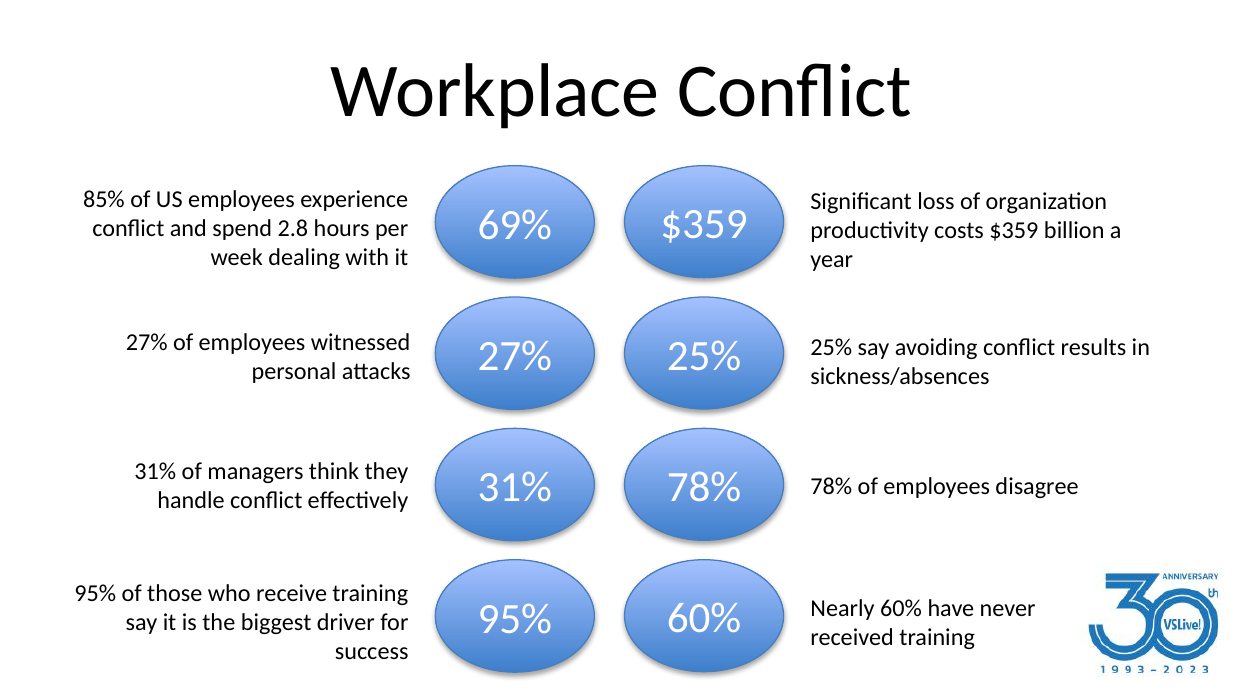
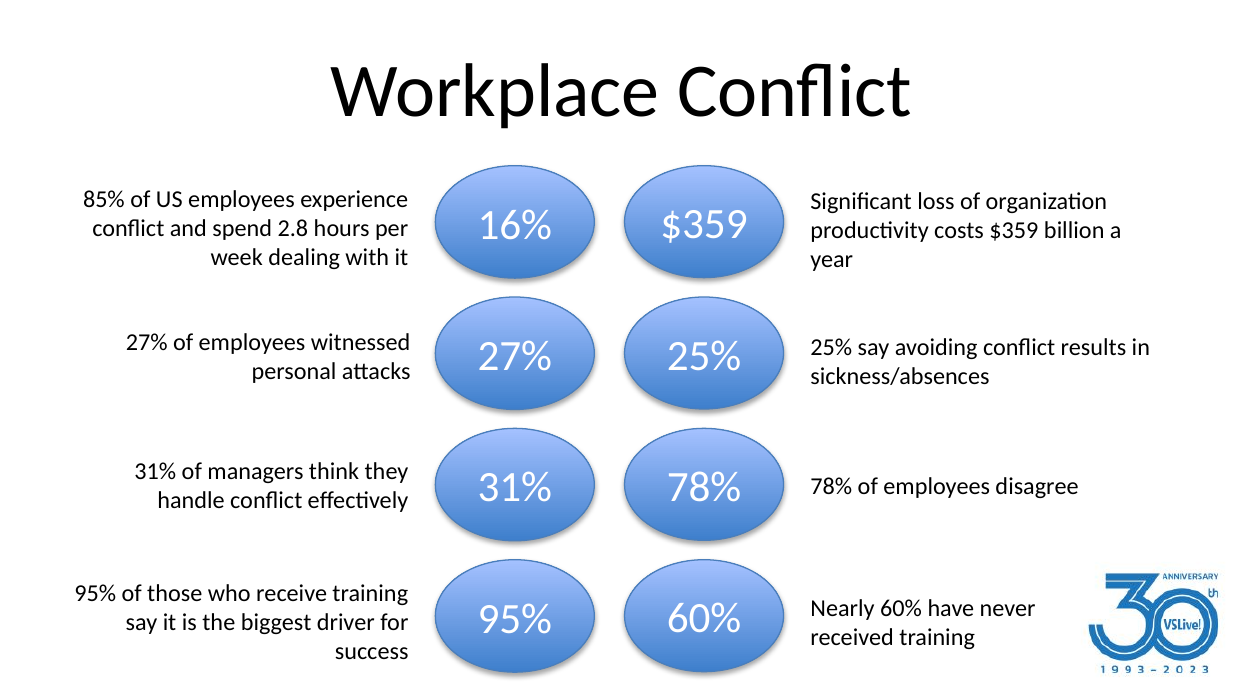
69%: 69% -> 16% (515, 225)
